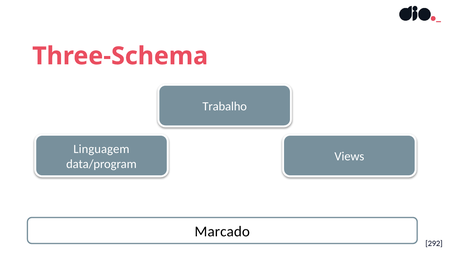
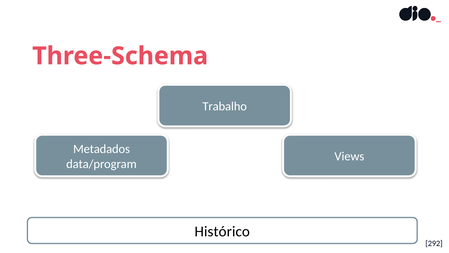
Linguagem: Linguagem -> Metadados (102, 149)
Marcado: Marcado -> Histórico (222, 231)
